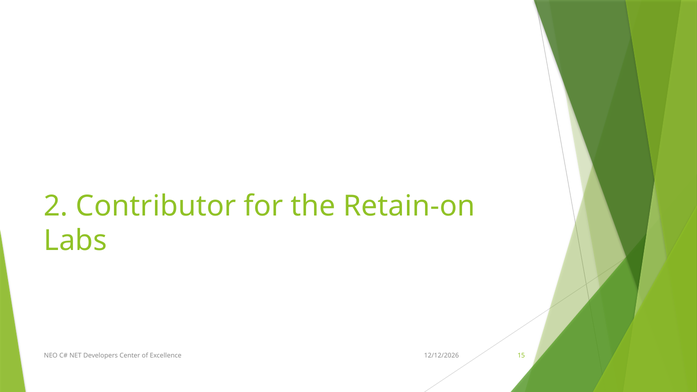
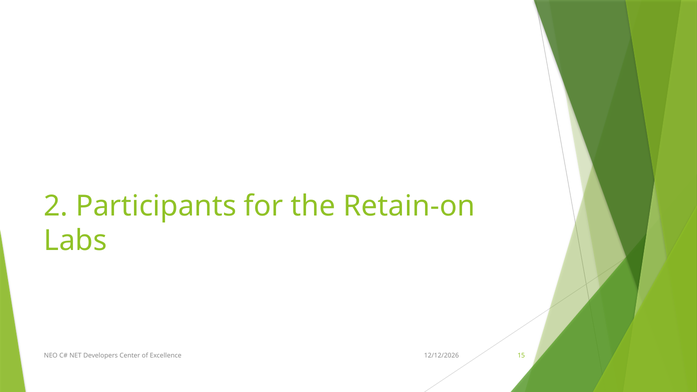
Contributor: Contributor -> Participants (156, 206)
